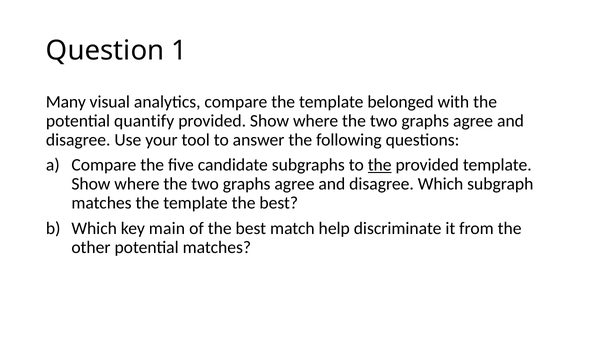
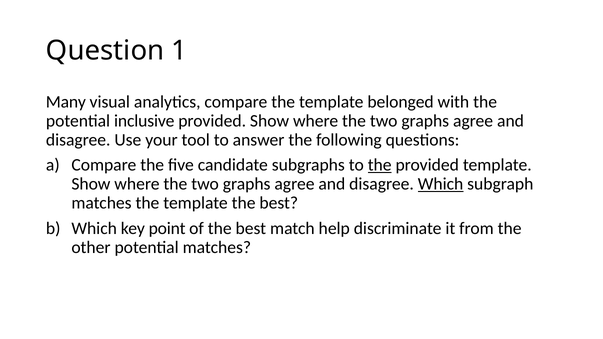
quantify: quantify -> inclusive (144, 121)
Which underline: none -> present (441, 184)
main: main -> point (167, 229)
